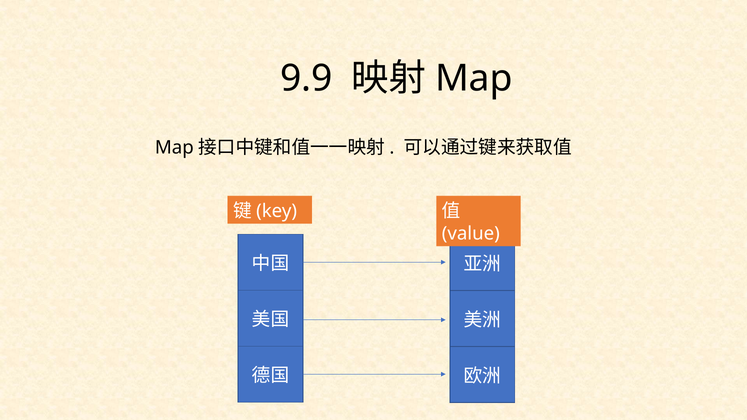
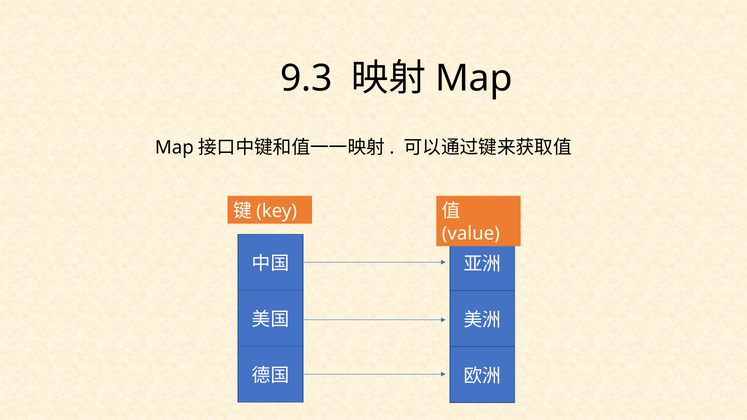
9.9: 9.9 -> 9.3 (306, 78)
